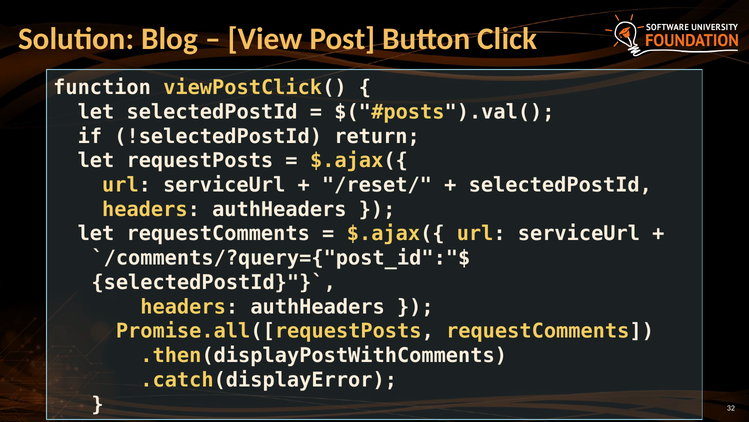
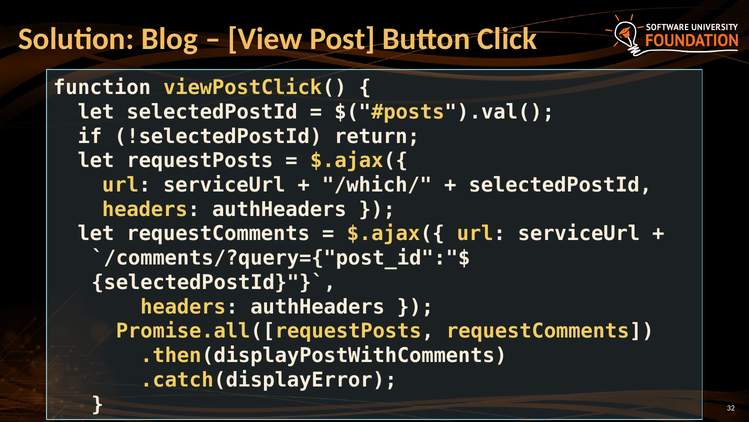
/reset/: /reset/ -> /which/ (377, 185)
